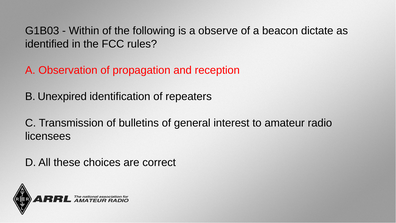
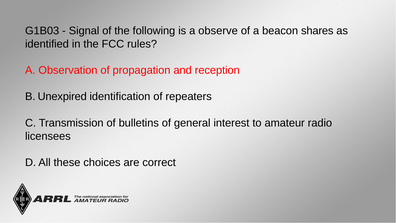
Within: Within -> Signal (84, 31)
dictate: dictate -> shares (317, 31)
